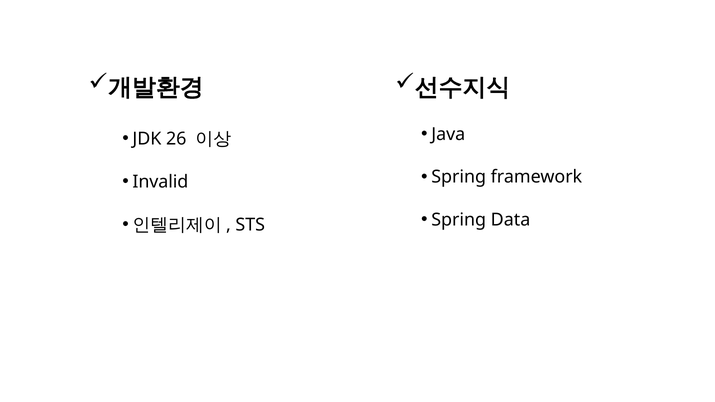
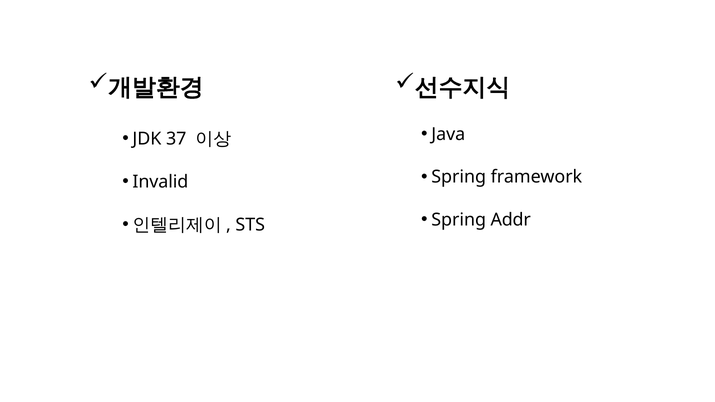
26: 26 -> 37 (176, 139)
Data: Data -> Addr (511, 220)
